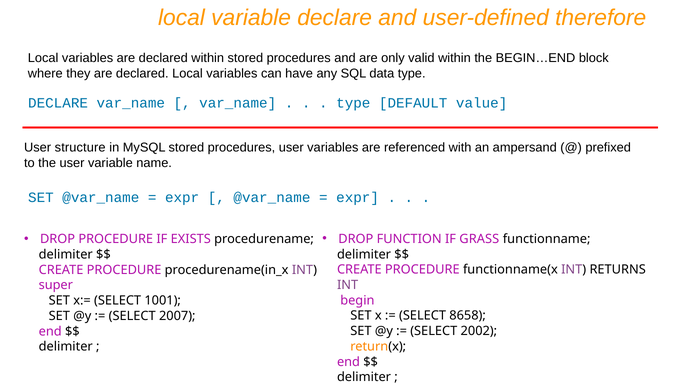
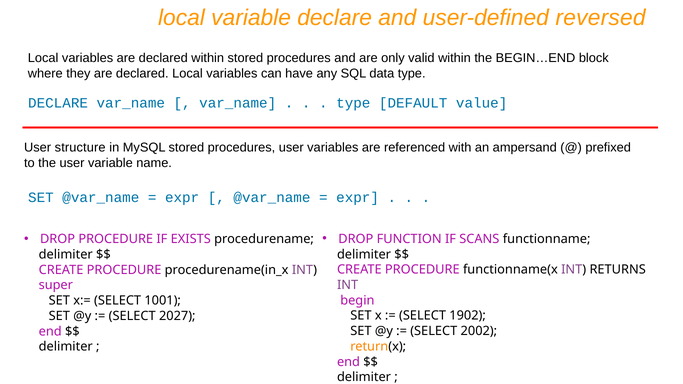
therefore: therefore -> reversed (601, 18)
GRASS: GRASS -> SCANS (479, 239)
8658: 8658 -> 1902 (468, 316)
2007: 2007 -> 2027 (177, 316)
